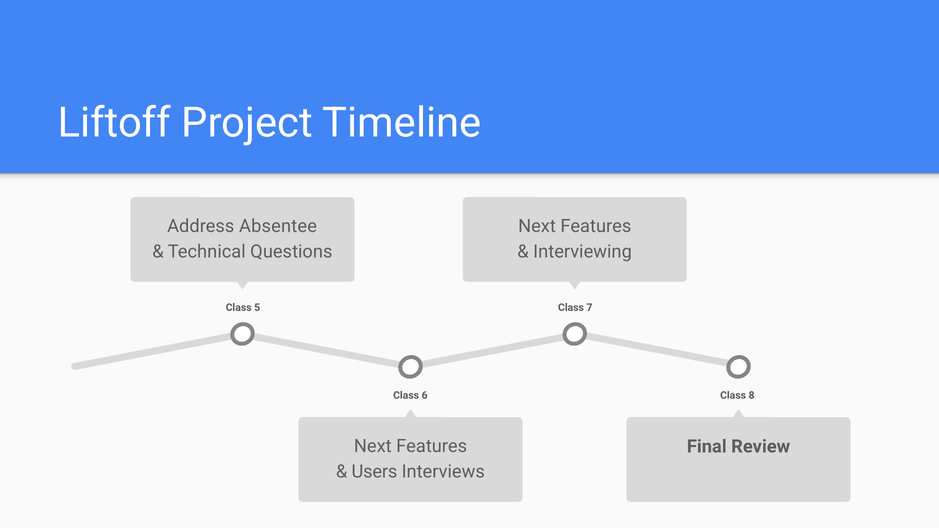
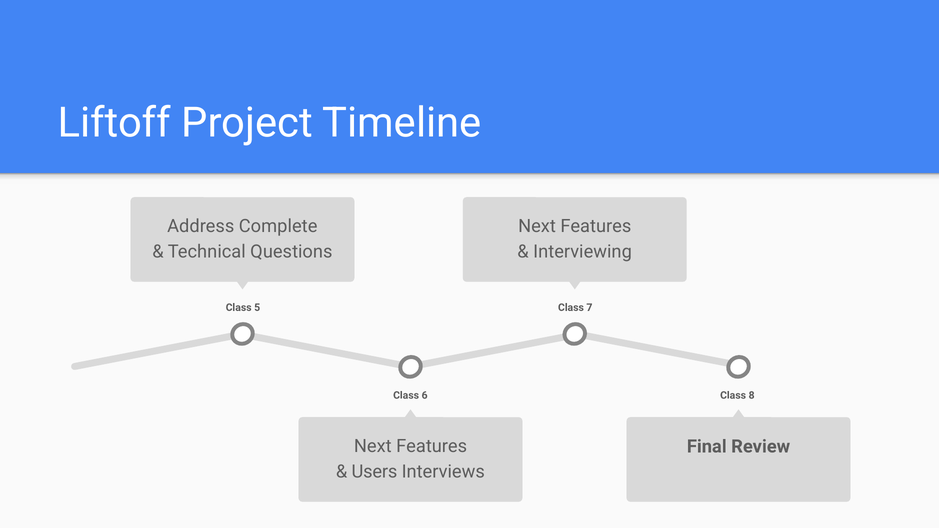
Absentee: Absentee -> Complete (278, 227)
